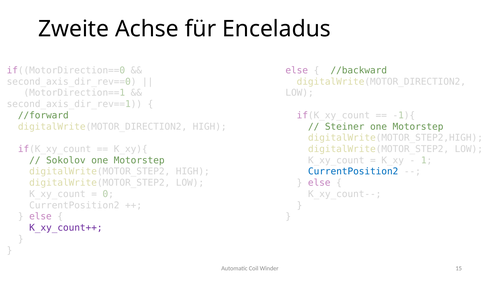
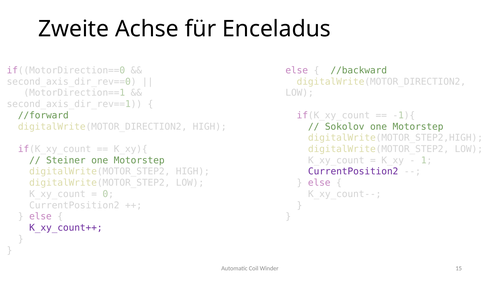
Steiner: Steiner -> Sokolov (345, 127)
Sokolov: Sokolov -> Steiner (66, 160)
CurrentPosition2 colour: blue -> purple (353, 172)
